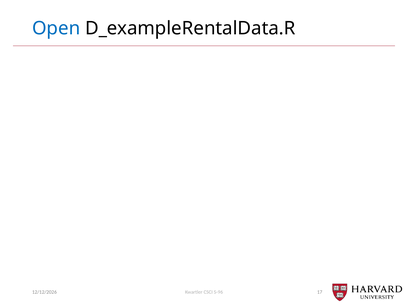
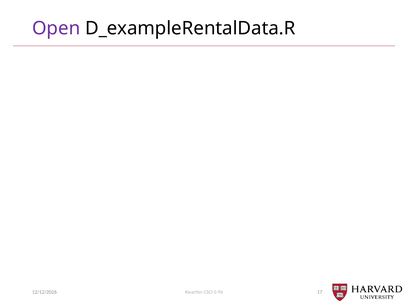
Open colour: blue -> purple (56, 28)
